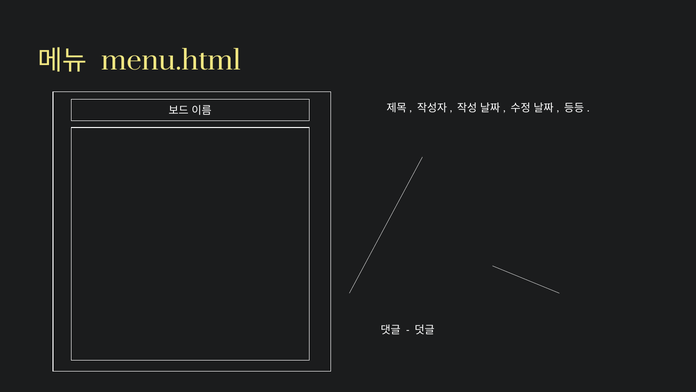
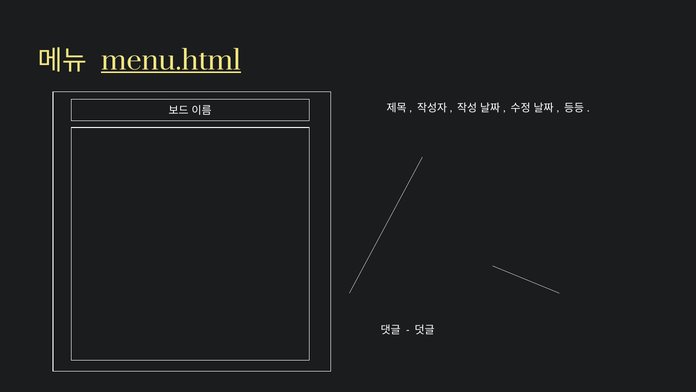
menu.html underline: none -> present (171, 61)
